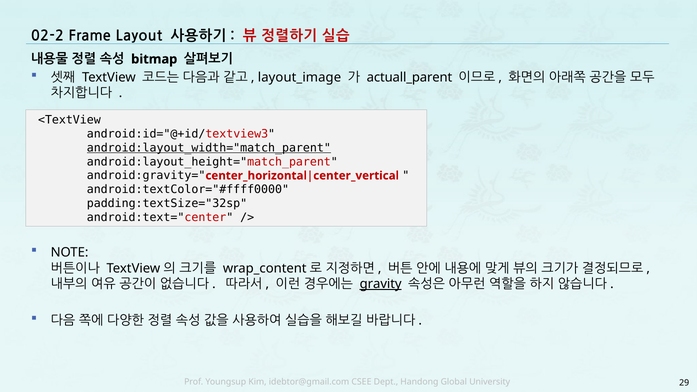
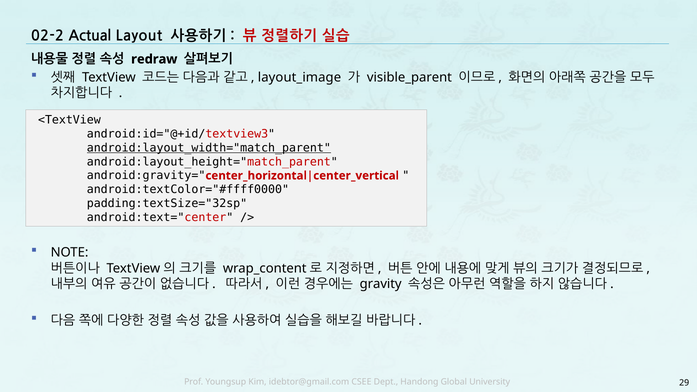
Frame: Frame -> Actual (90, 36)
bitmap: bitmap -> redraw (154, 59)
actuall_parent: actuall_parent -> visible_parent (409, 77)
gravity underline: present -> none (381, 284)
